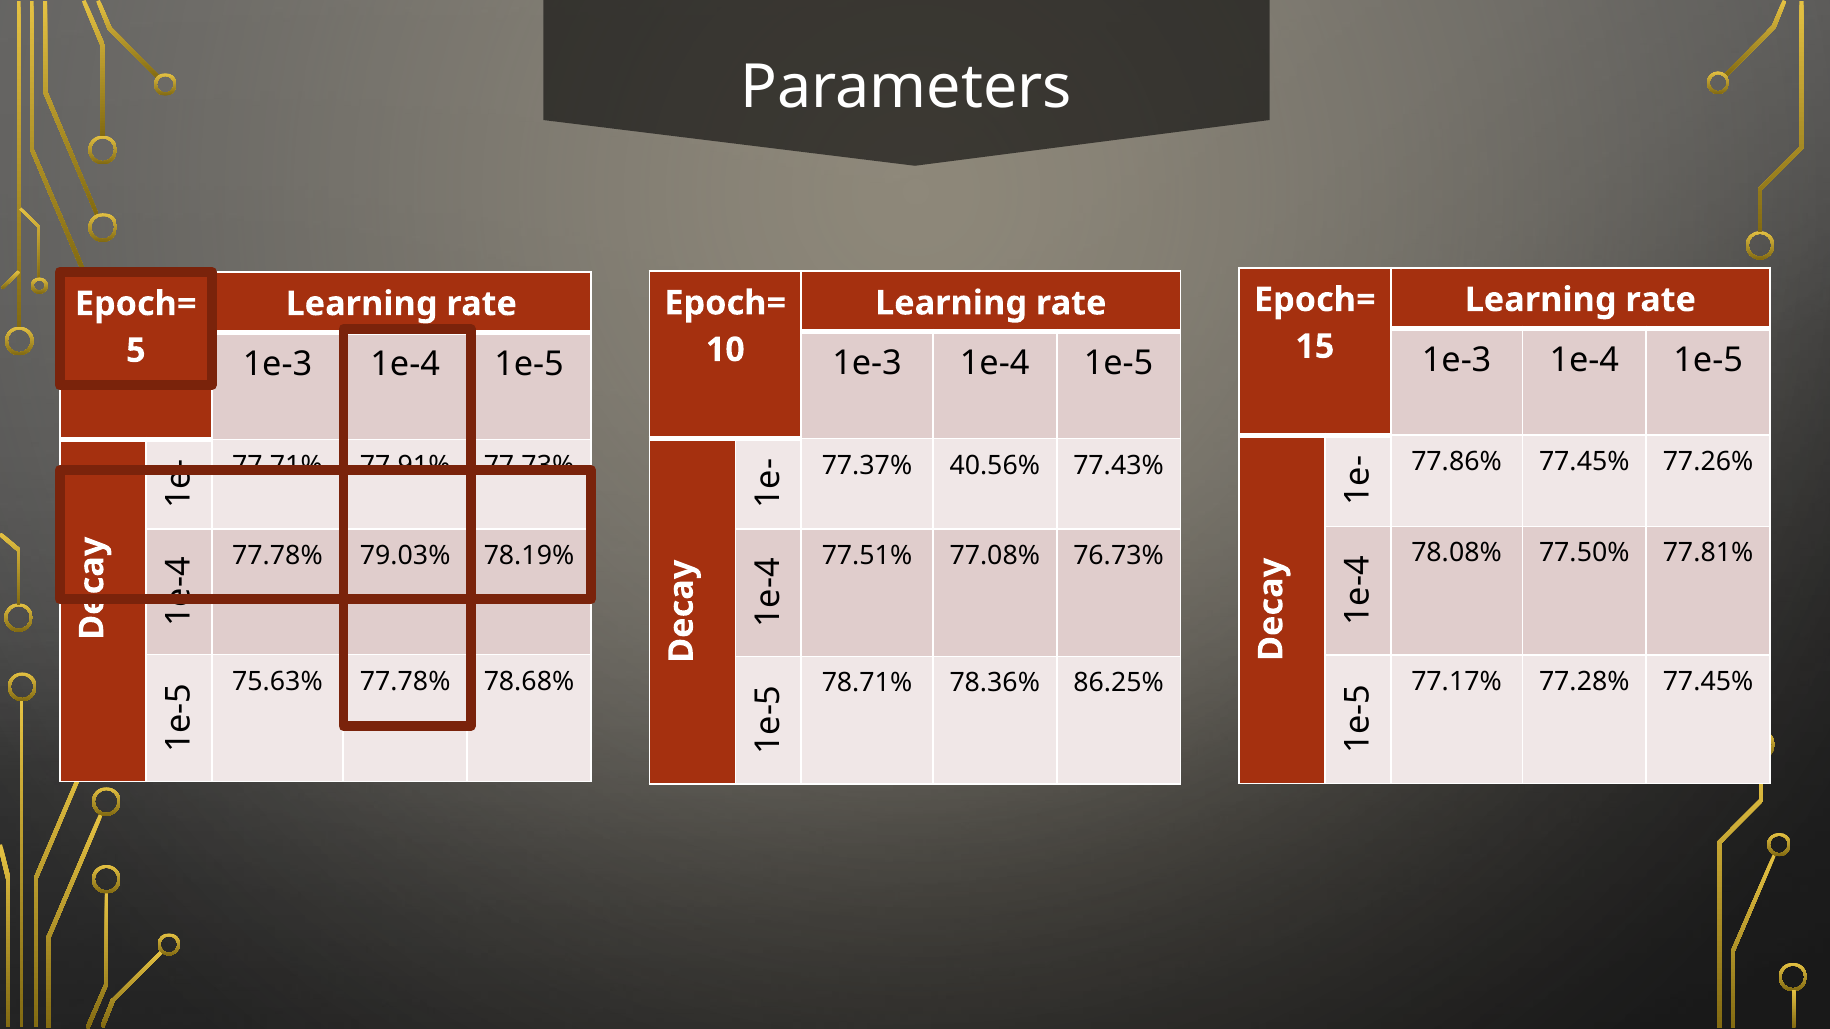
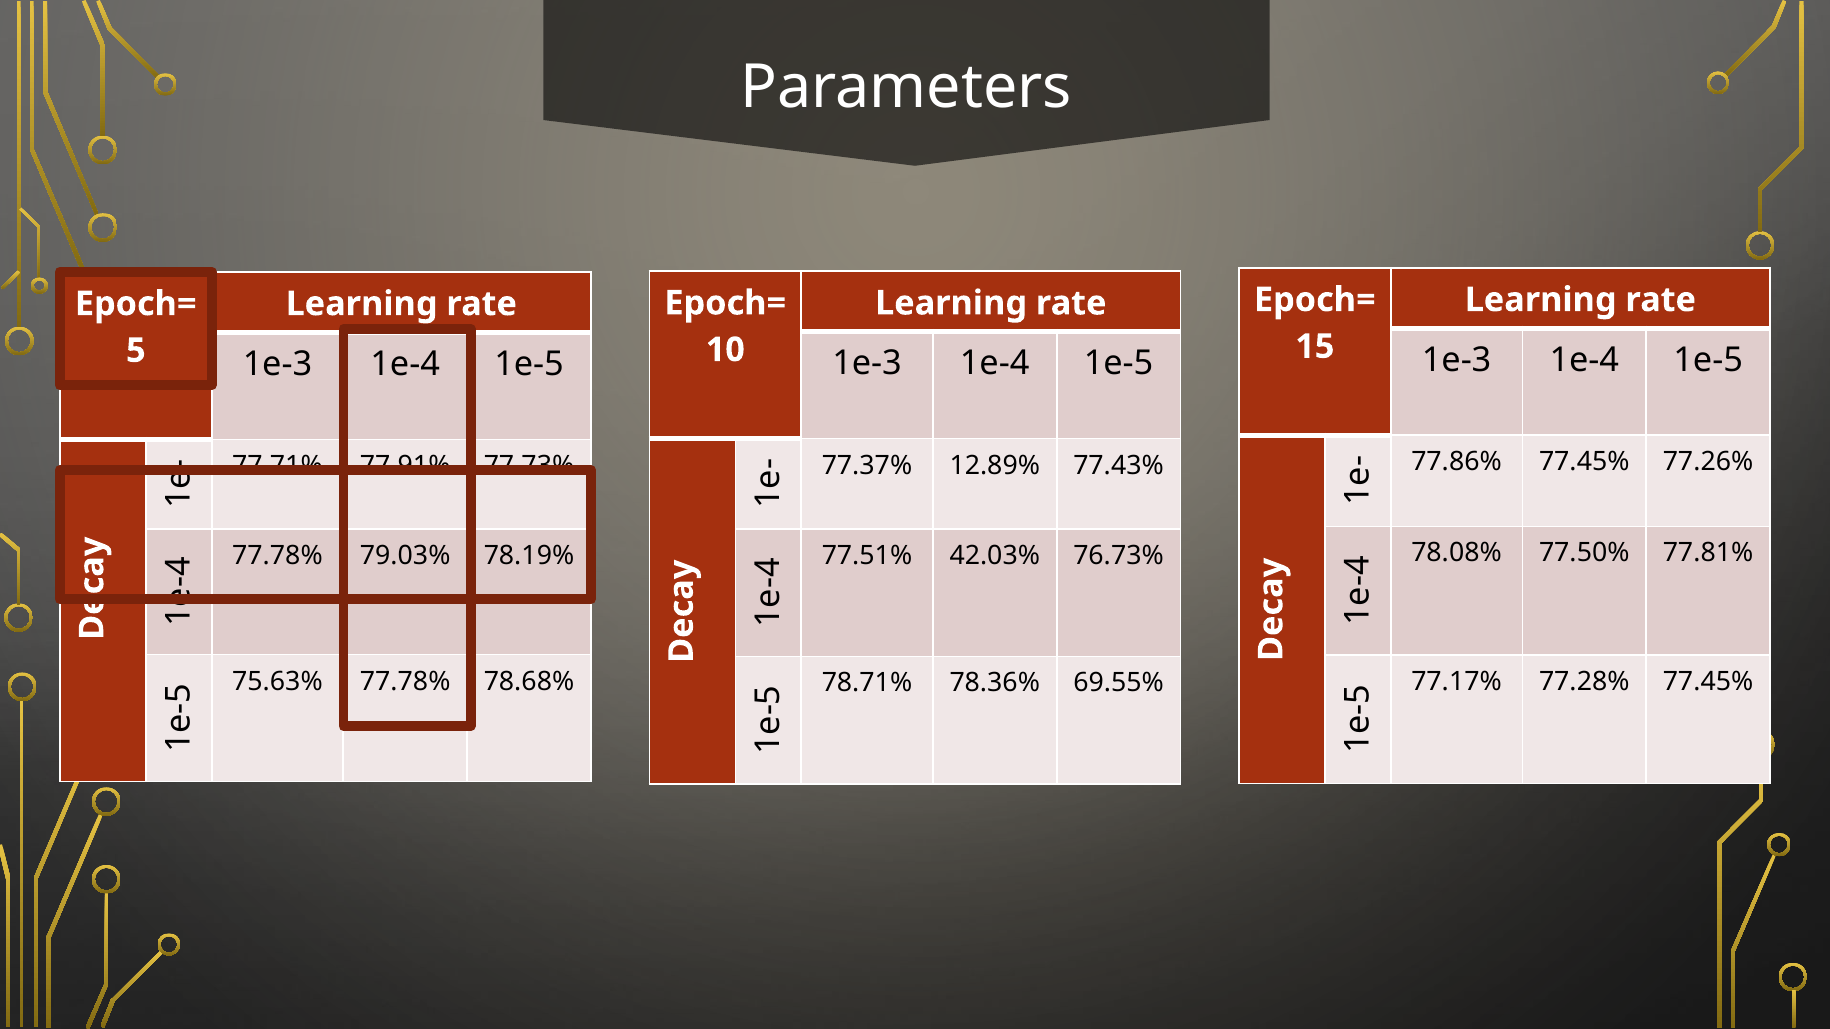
40.56%: 40.56% -> 12.89% (995, 465)
77.08%: 77.08% -> 42.03% (995, 556)
86.25%: 86.25% -> 69.55% (1119, 683)
